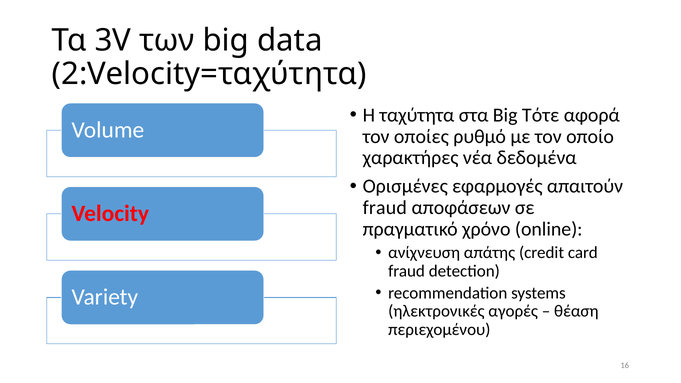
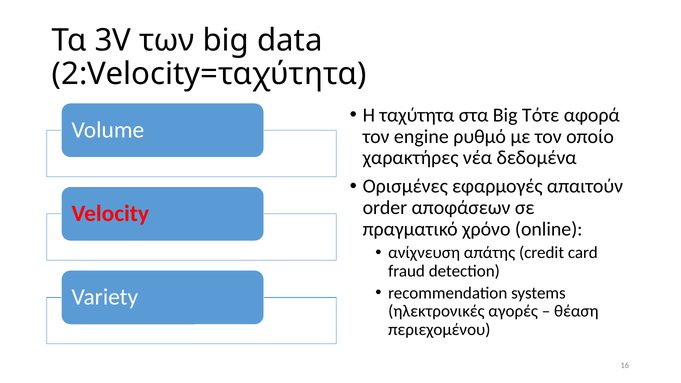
οποίες: οποίες -> engine (421, 137)
fraud: fraud -> order (385, 208)
